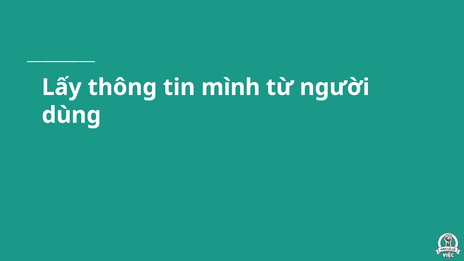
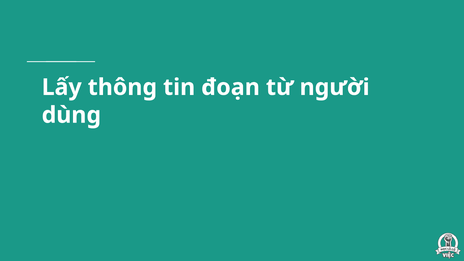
mình: mình -> đoạn (231, 87)
